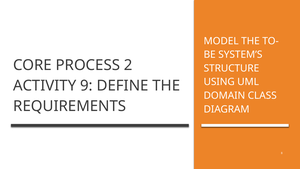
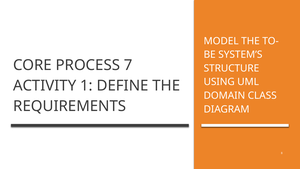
2: 2 -> 7 (128, 65)
9: 9 -> 1 (86, 85)
